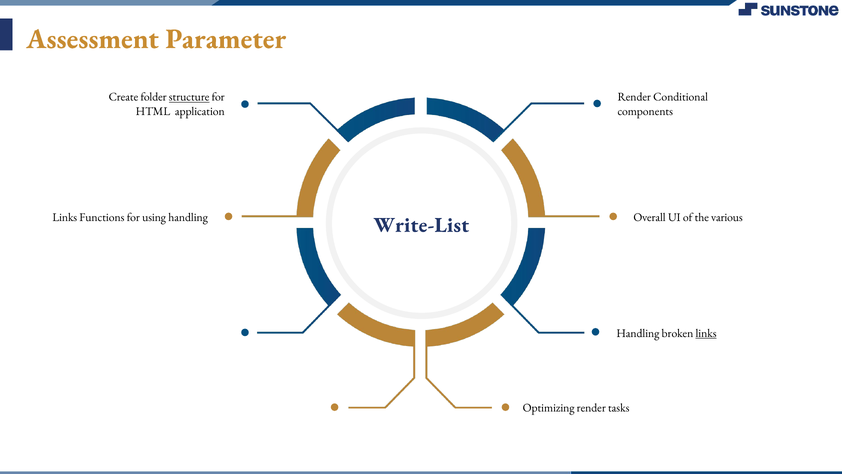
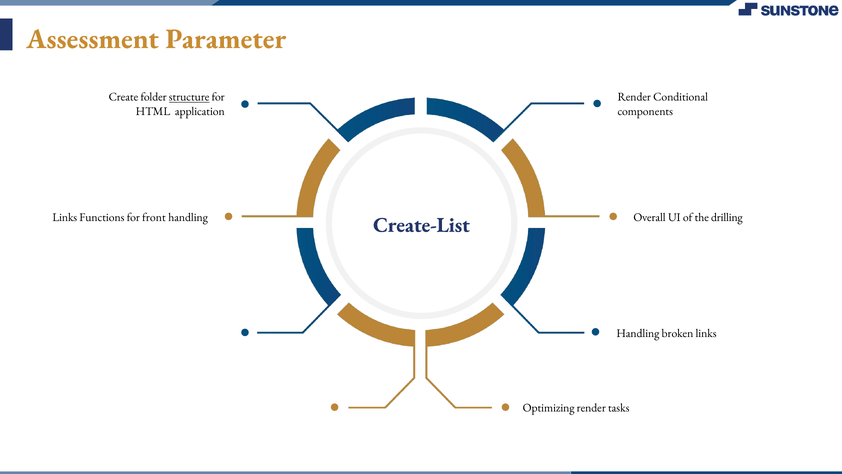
using: using -> front (154, 217)
various: various -> drilling (727, 217)
Write-List: Write-List -> Create-List (421, 225)
links underline: present -> none (706, 333)
